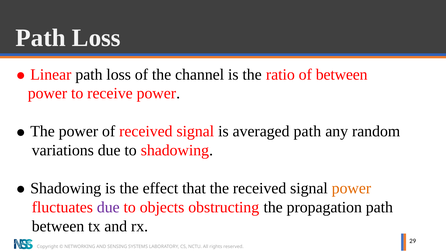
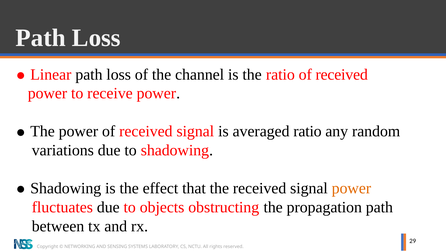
ratio of between: between -> received (342, 74)
averaged path: path -> ratio (307, 131)
due colour: purple -> black (108, 207)
